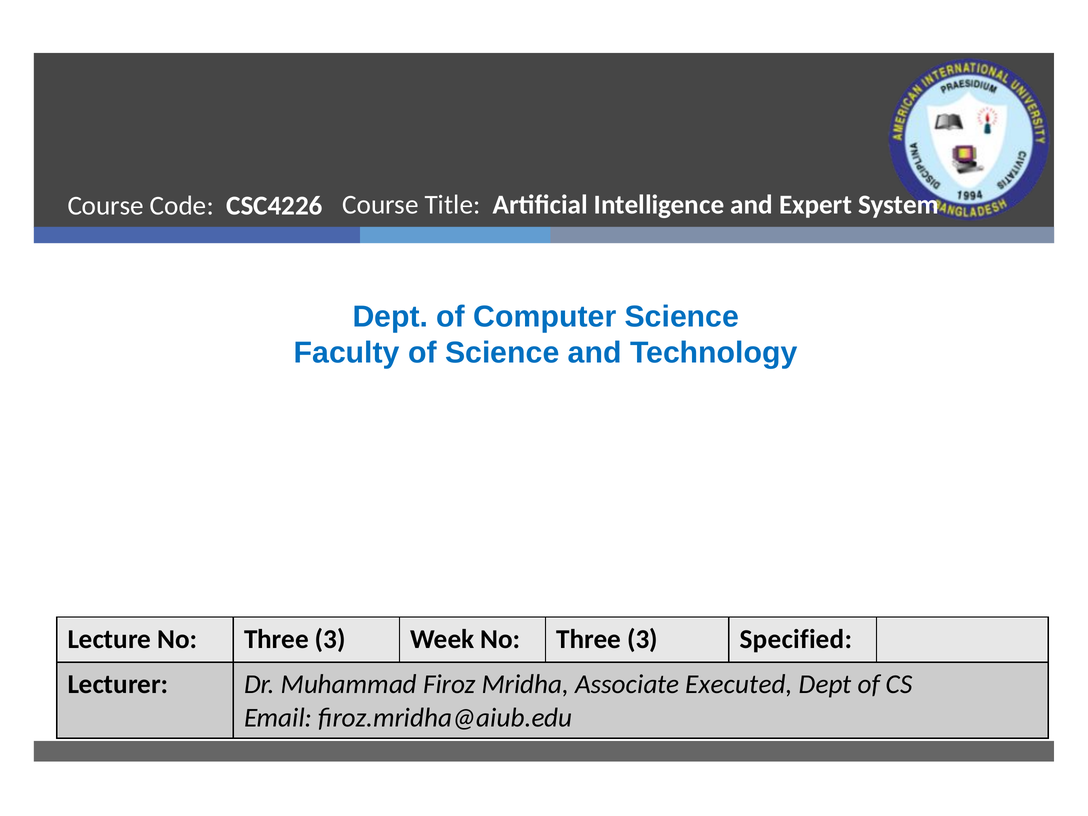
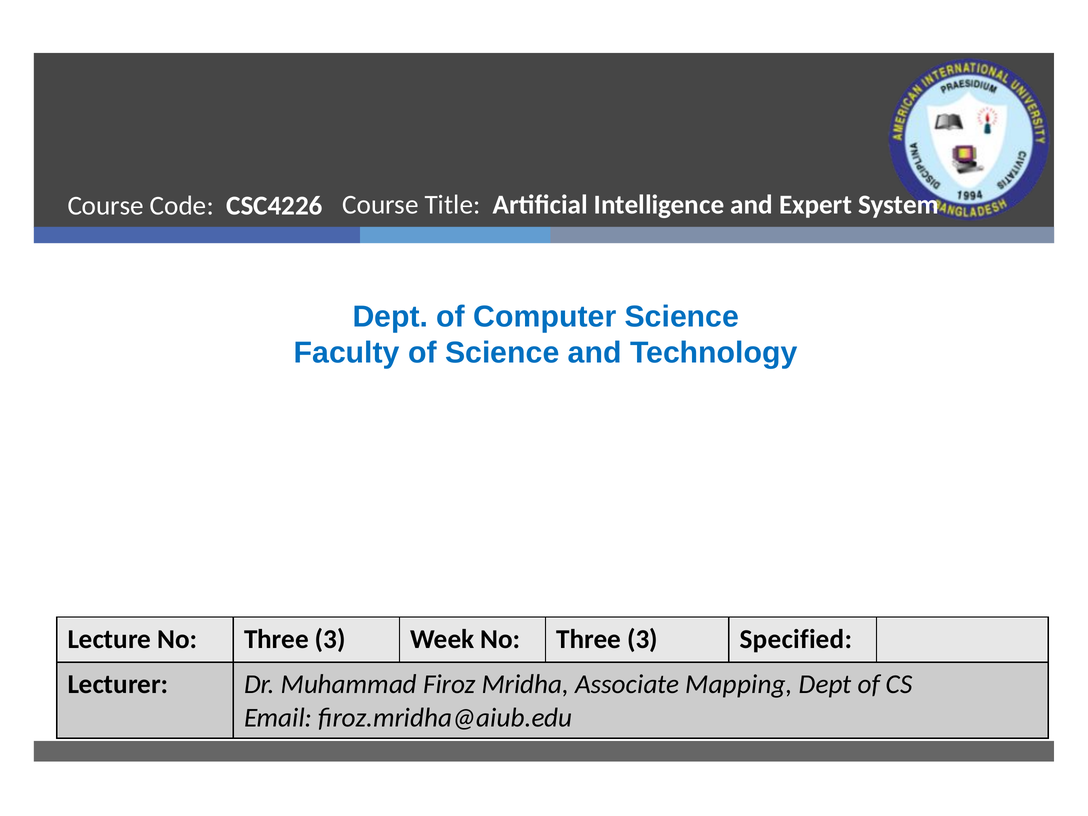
Executed: Executed -> Mapping (739, 685)
